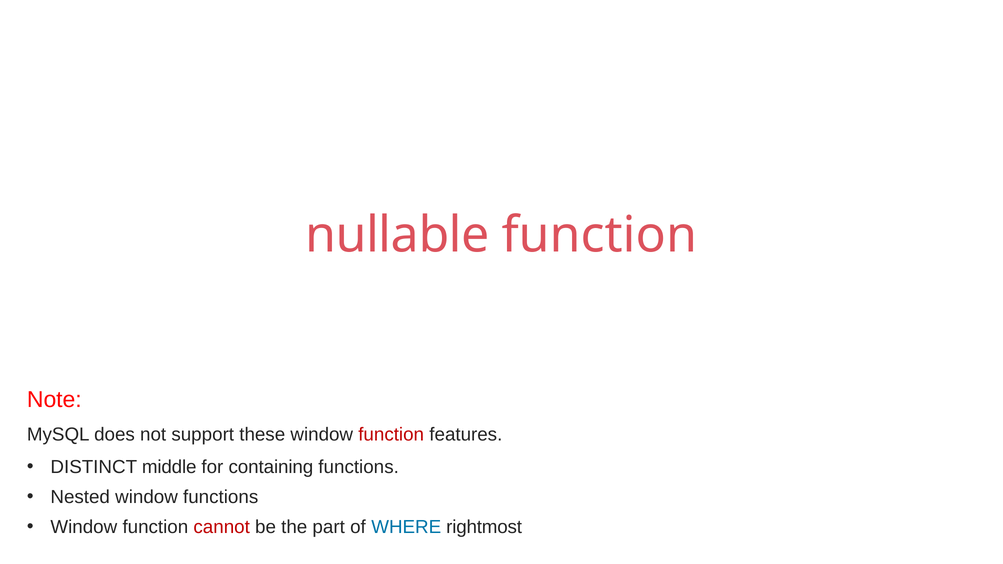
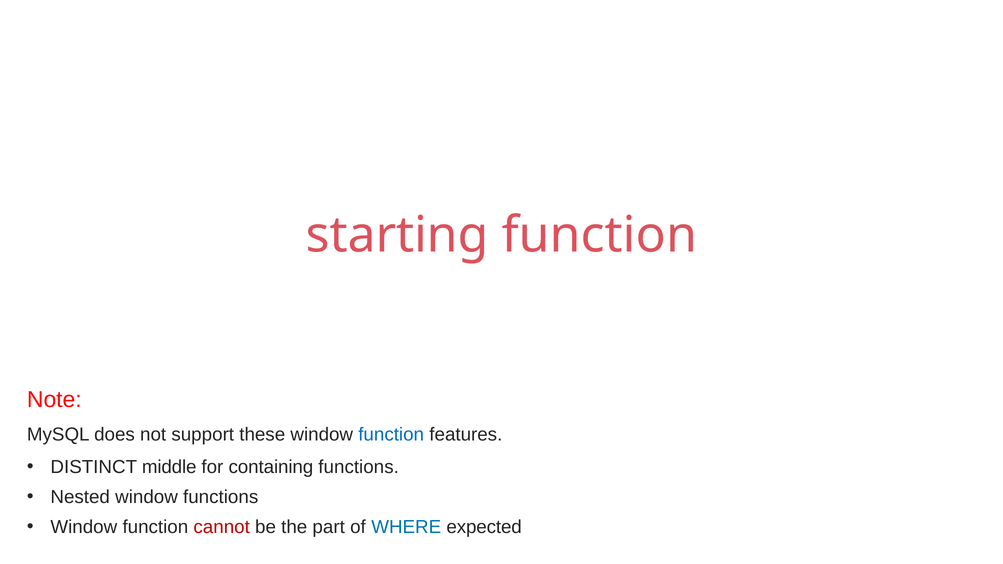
nullable: nullable -> starting (397, 235)
function colour: red -> blue (391, 435)
rightmost: rightmost -> expected (484, 527)
